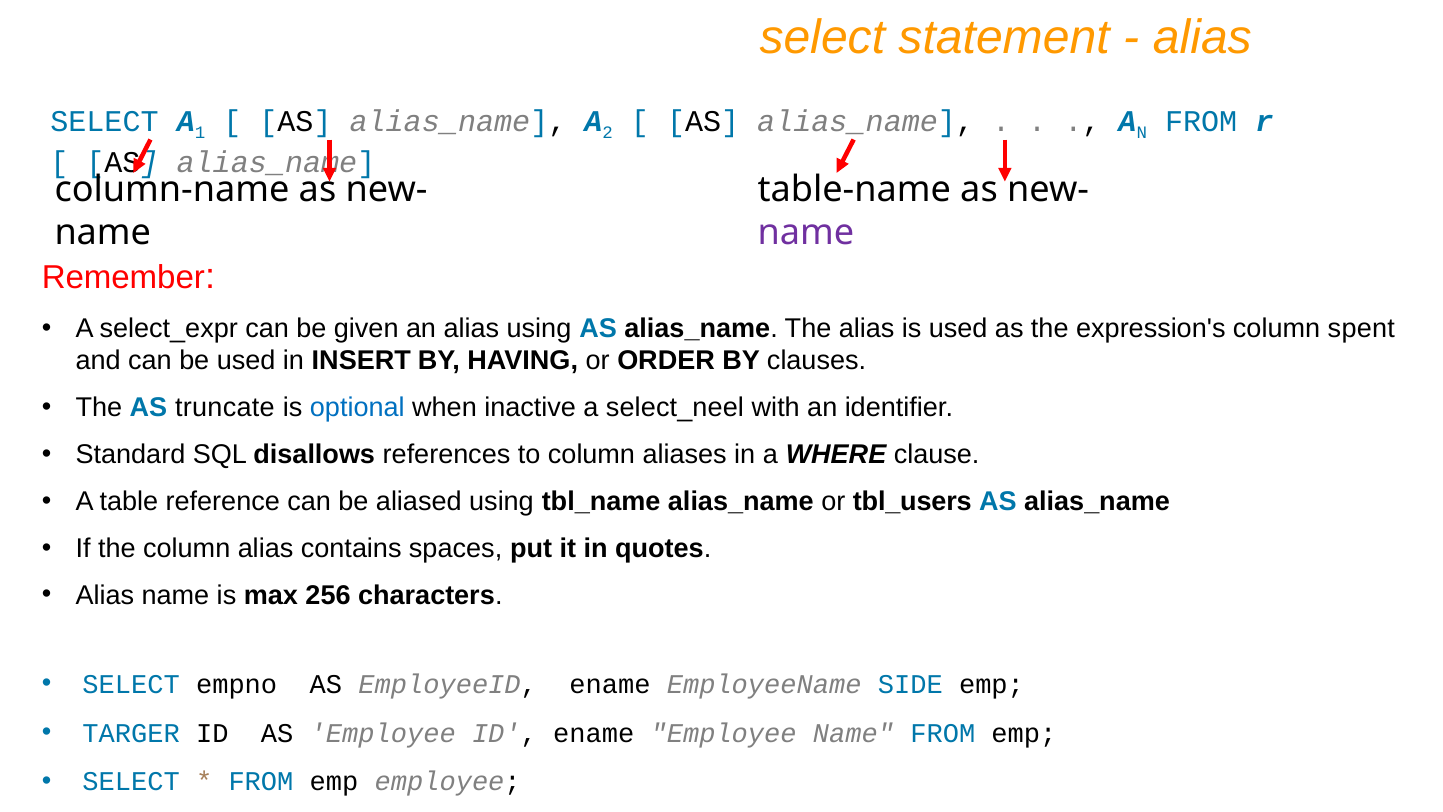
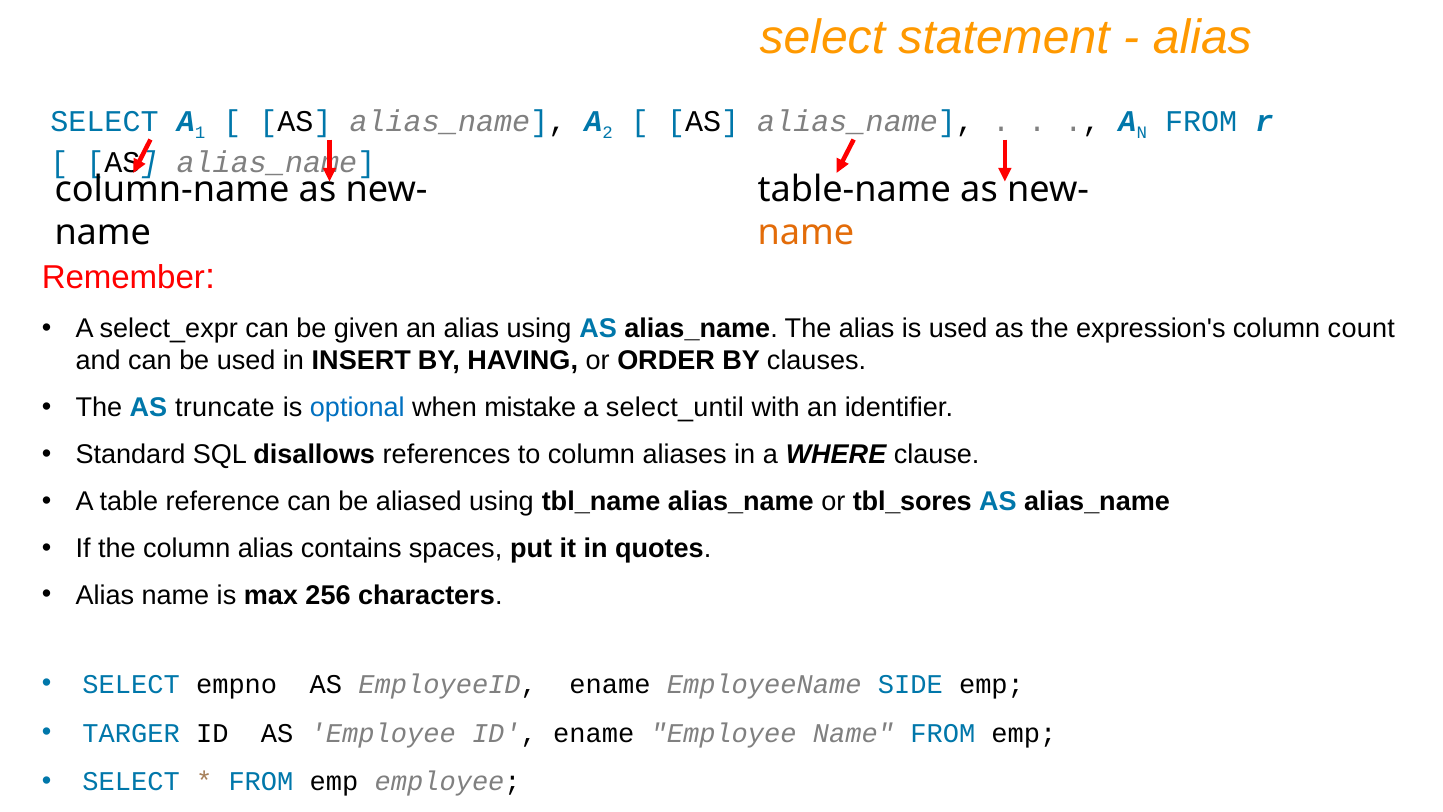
name colour: purple -> orange (806, 233)
spent: spent -> count (1361, 328)
inactive: inactive -> mistake (530, 408)
select_neel: select_neel -> select_until (675, 408)
tbl_users: tbl_users -> tbl_sores (912, 502)
